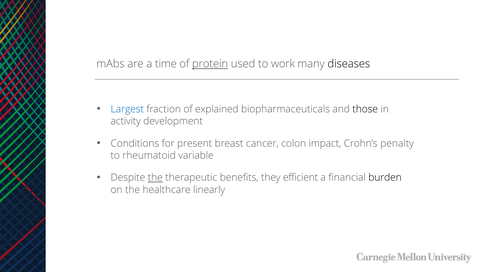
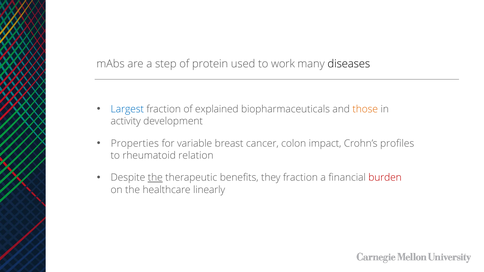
time: time -> step (166, 64)
protein underline: present -> none (210, 64)
those colour: black -> orange (365, 109)
Conditions: Conditions -> Properties (135, 143)
present: present -> variable (195, 143)
penalty: penalty -> profiles (397, 143)
variable: variable -> relation (196, 156)
they efficient: efficient -> fraction (300, 178)
burden colour: black -> red (385, 178)
